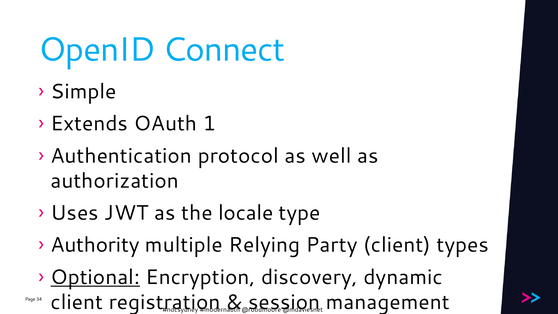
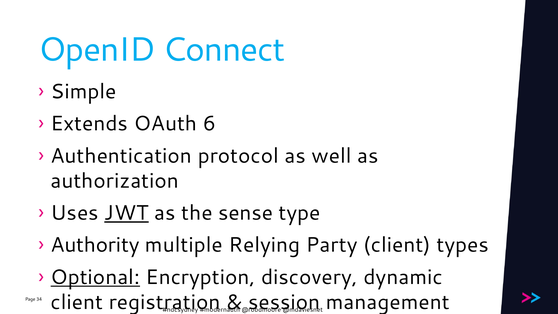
1: 1 -> 6 (209, 124)
JWT underline: none -> present (126, 213)
locale: locale -> sense (246, 213)
